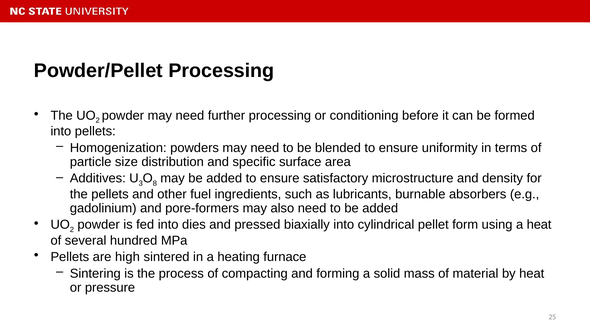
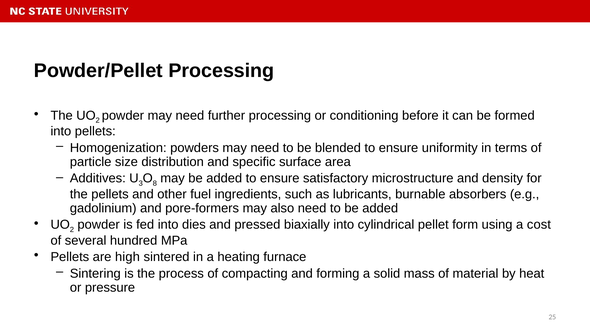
a heat: heat -> cost (539, 225)
